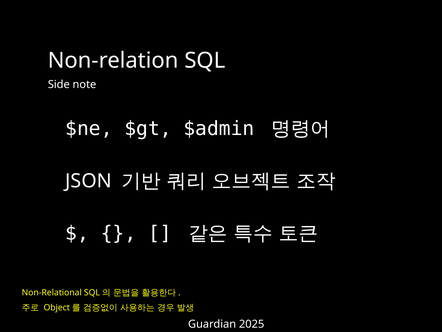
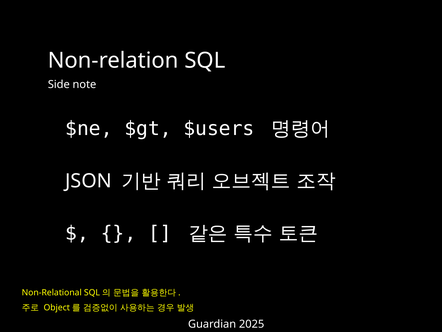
$admin: $admin -> $users (219, 128)
